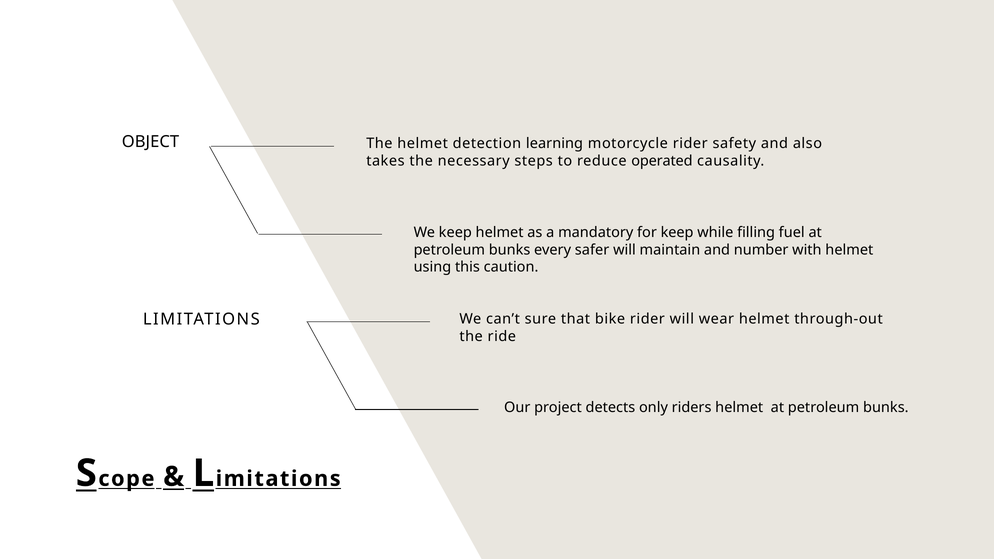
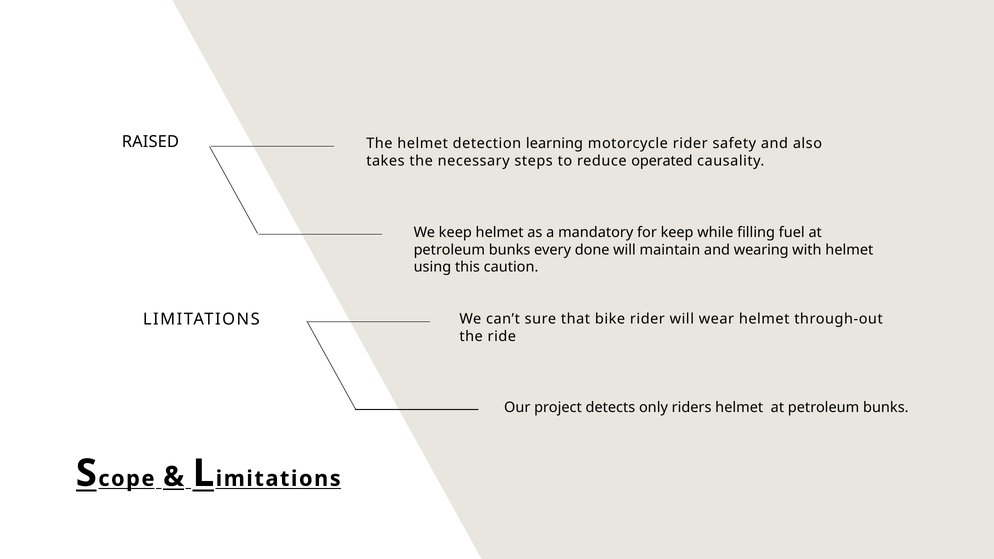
OBJECT: OBJECT -> RAISED (150, 142)
safer: safer -> done (592, 250)
number: number -> wearing (761, 250)
